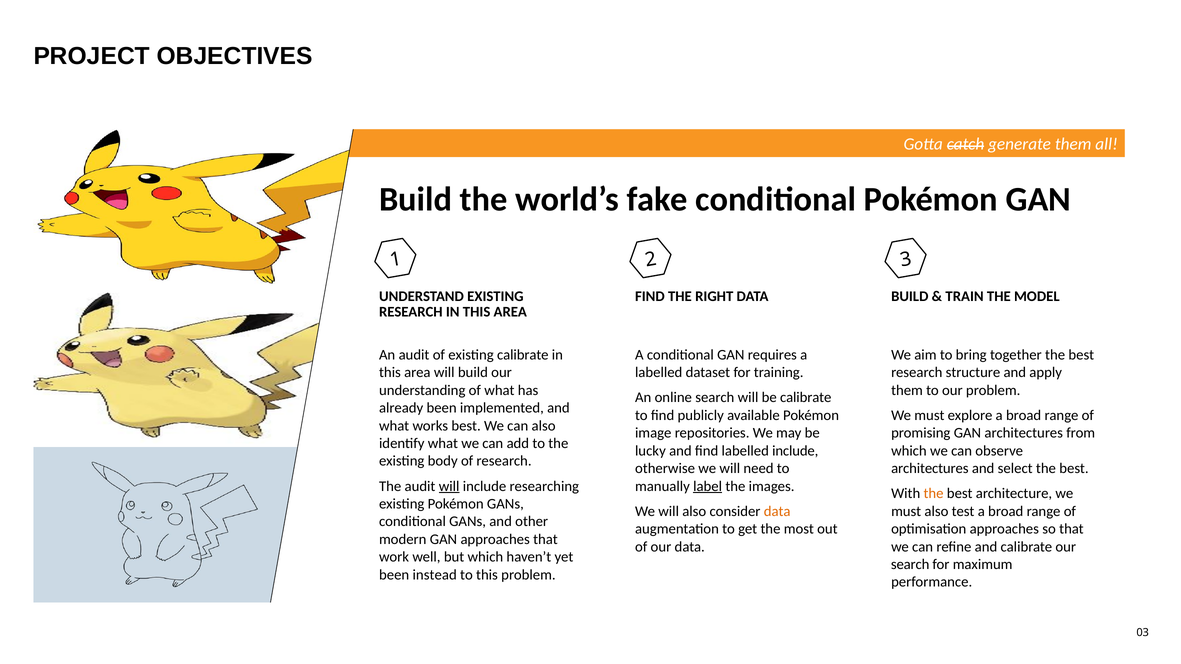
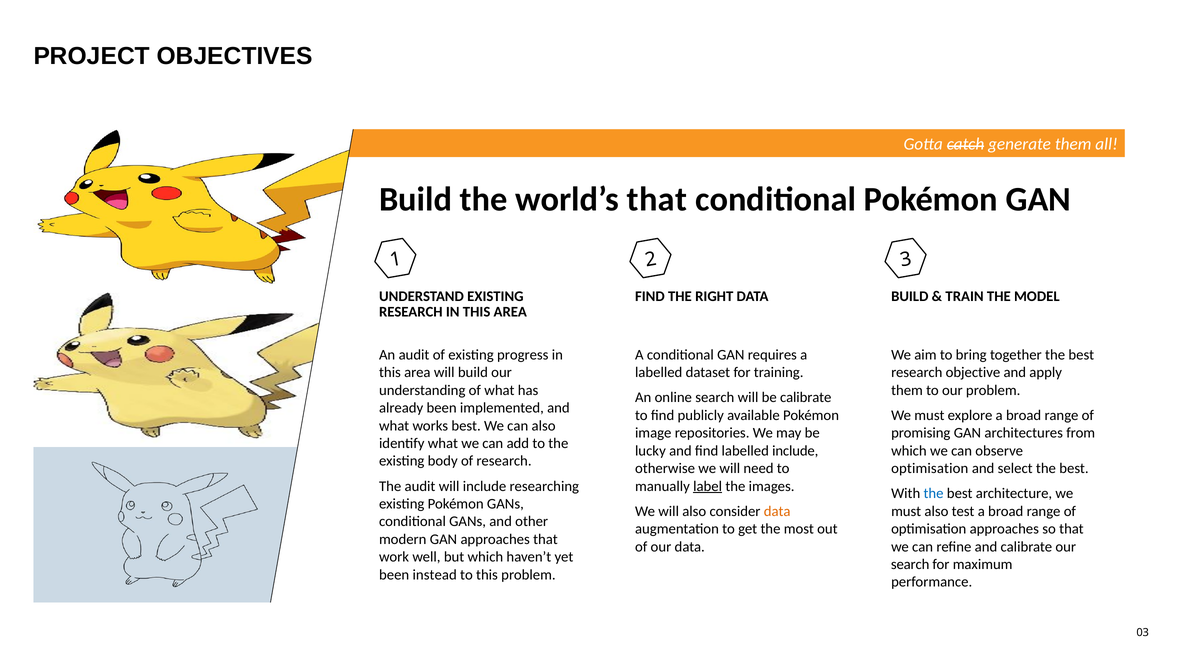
world’s fake: fake -> that (657, 199)
existing calibrate: calibrate -> progress (523, 355)
structure: structure -> objective (973, 373)
architectures: architectures -> optimisation (930, 469)
will underline: present -> none (449, 486)
the colour: orange -> blue (934, 494)
